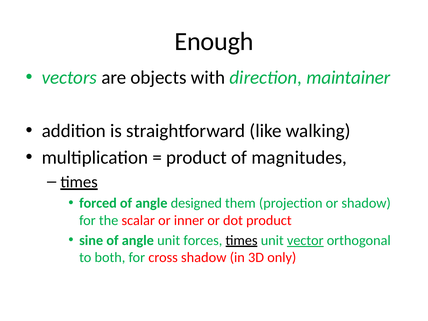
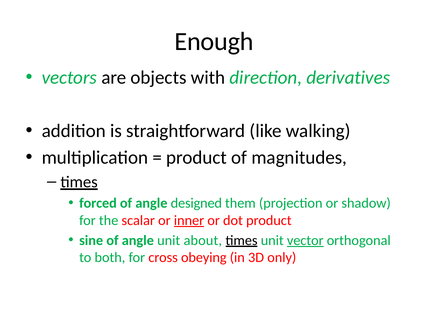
maintainer: maintainer -> derivatives (348, 78)
inner underline: none -> present (189, 220)
forces: forces -> about (203, 240)
cross shadow: shadow -> obeying (204, 257)
